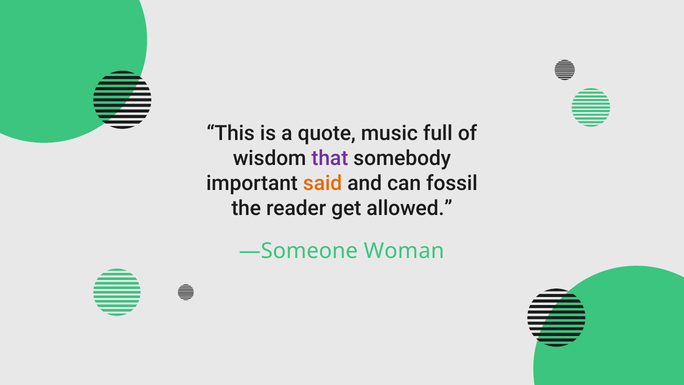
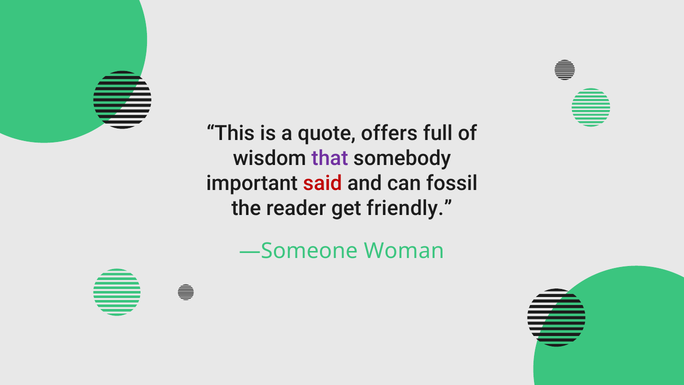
music: music -> offers (389, 133)
said colour: orange -> red (323, 183)
allowed: allowed -> friendly (409, 208)
